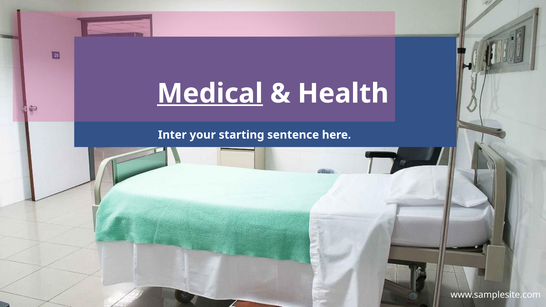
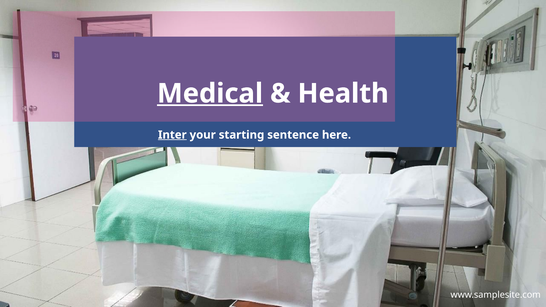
Inter underline: none -> present (172, 135)
